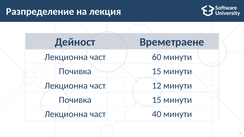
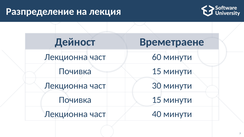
12: 12 -> 30 (157, 86)
